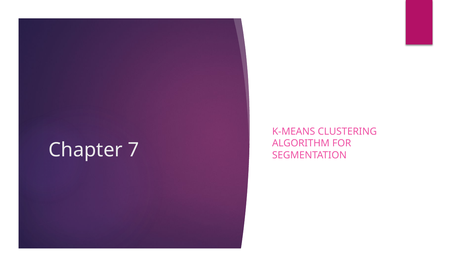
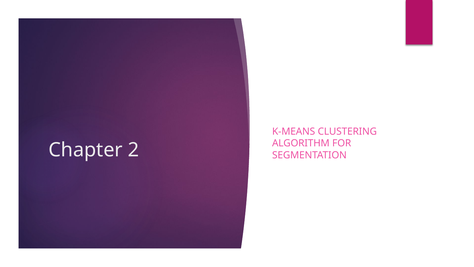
7: 7 -> 2 (133, 150)
